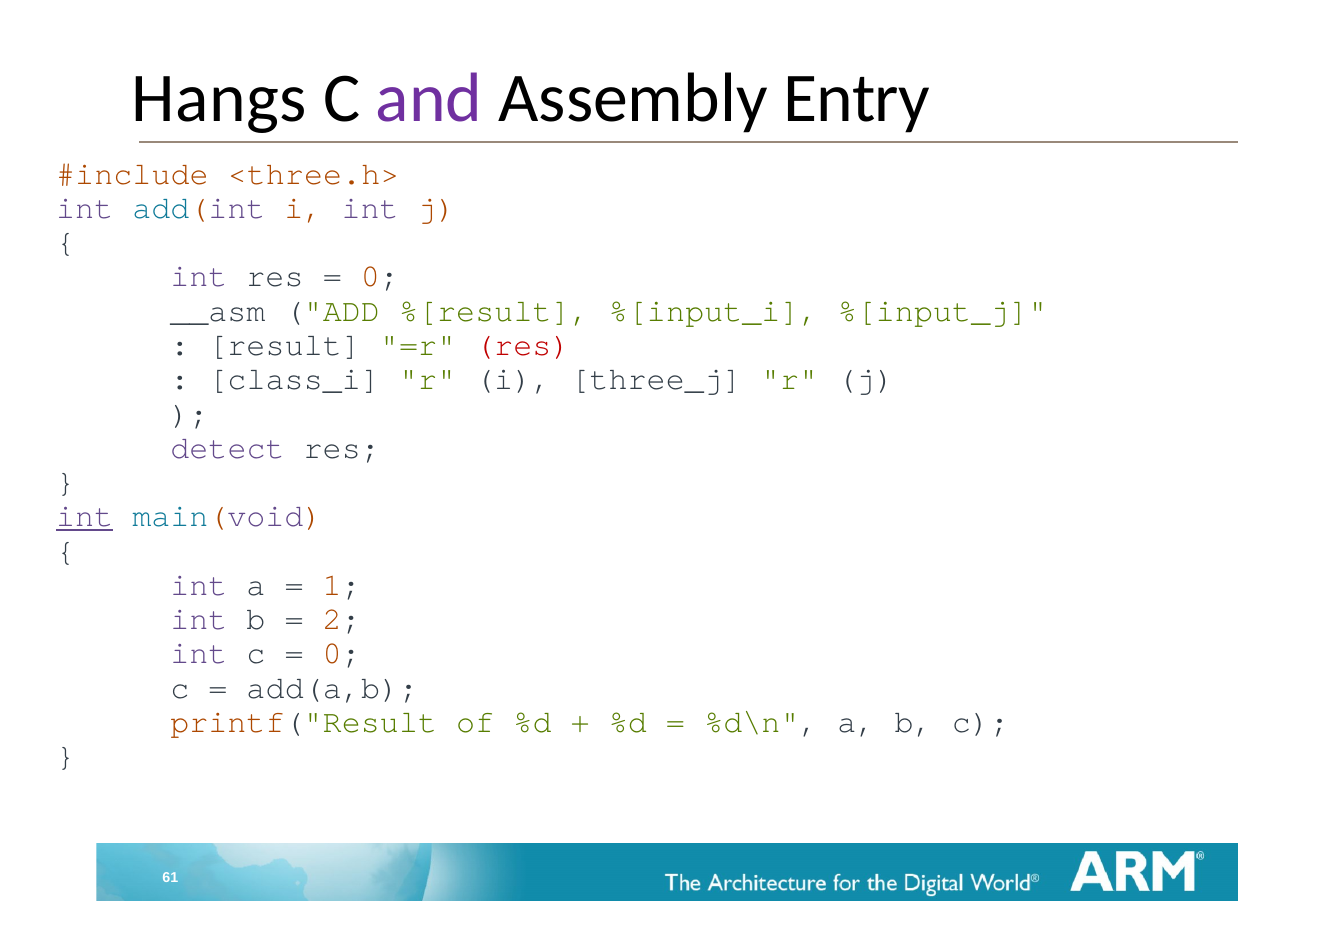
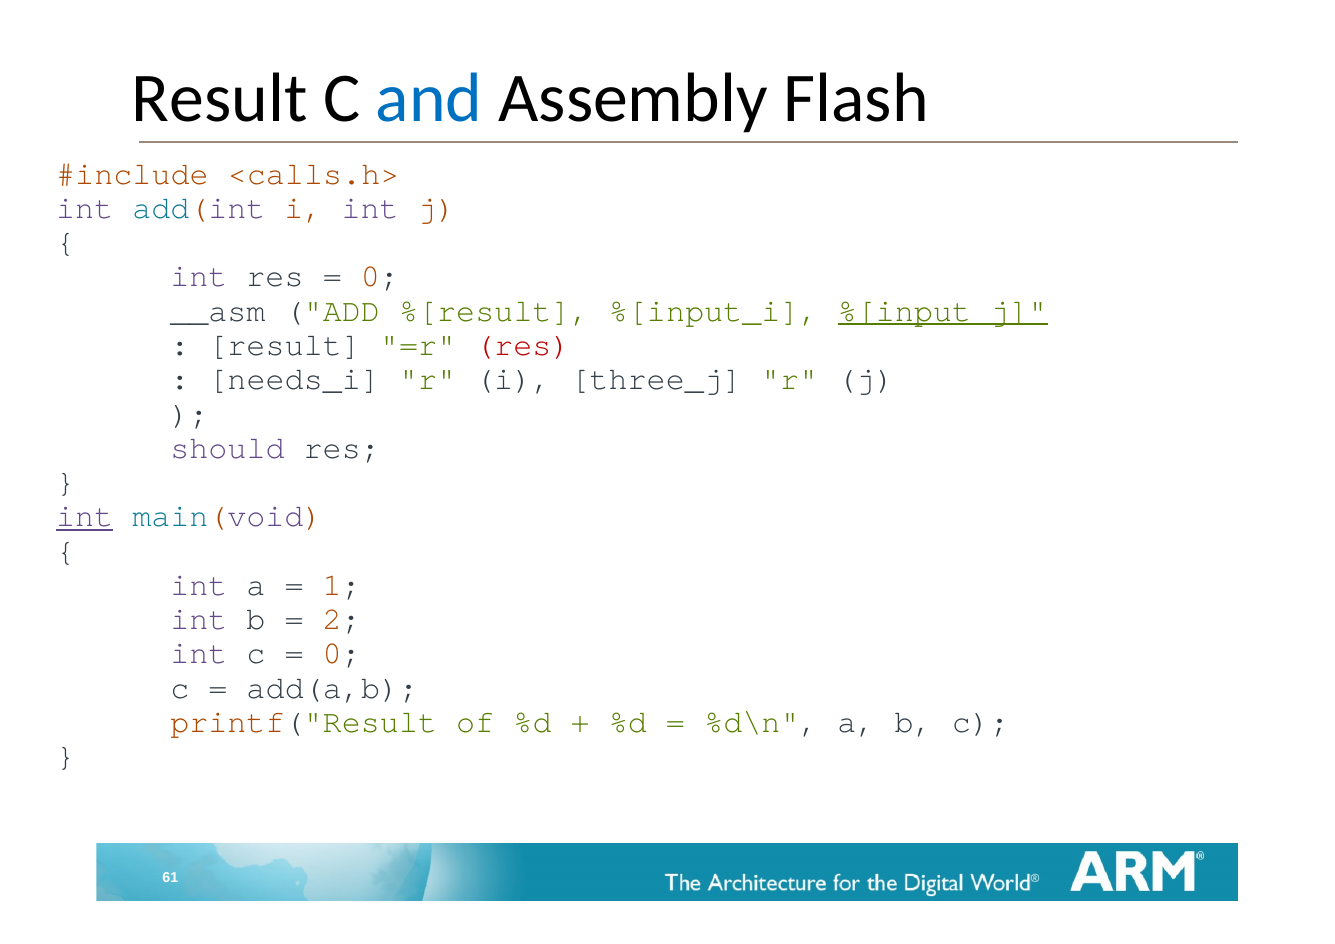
Hangs: Hangs -> Result (220, 99)
and colour: purple -> blue (429, 99)
Entry: Entry -> Flash (856, 99)
<three.h>: <three.h> -> <calls.h> (314, 174)
%[input_j underline: none -> present (943, 311)
class_i: class_i -> needs_i (294, 379)
detect: detect -> should (228, 448)
